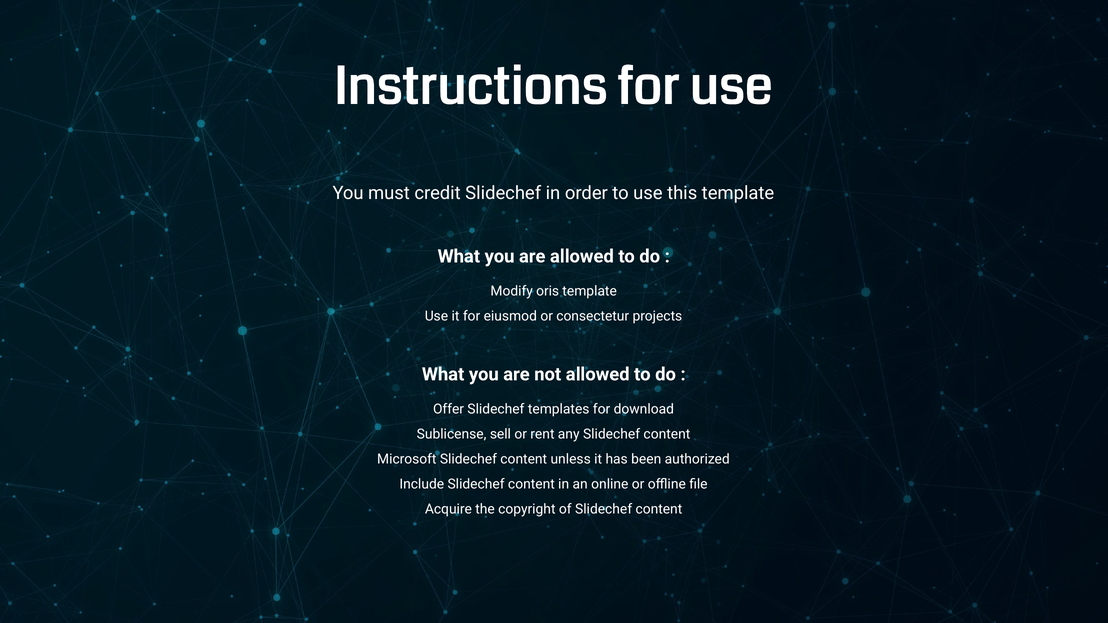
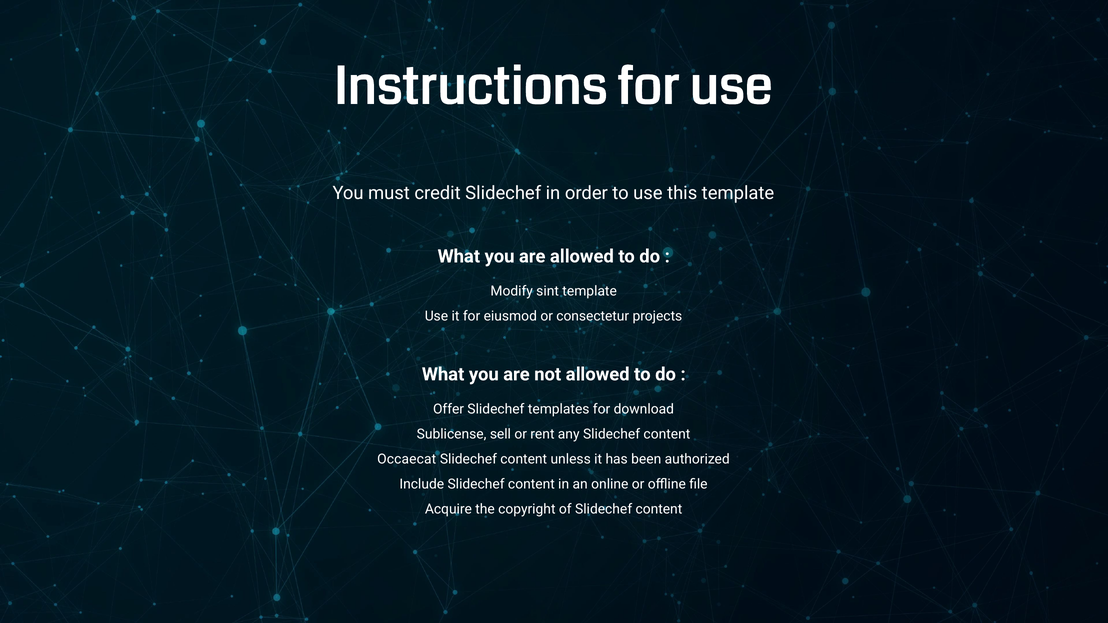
oris: oris -> sint (548, 291)
Microsoft: Microsoft -> Occaecat (407, 459)
